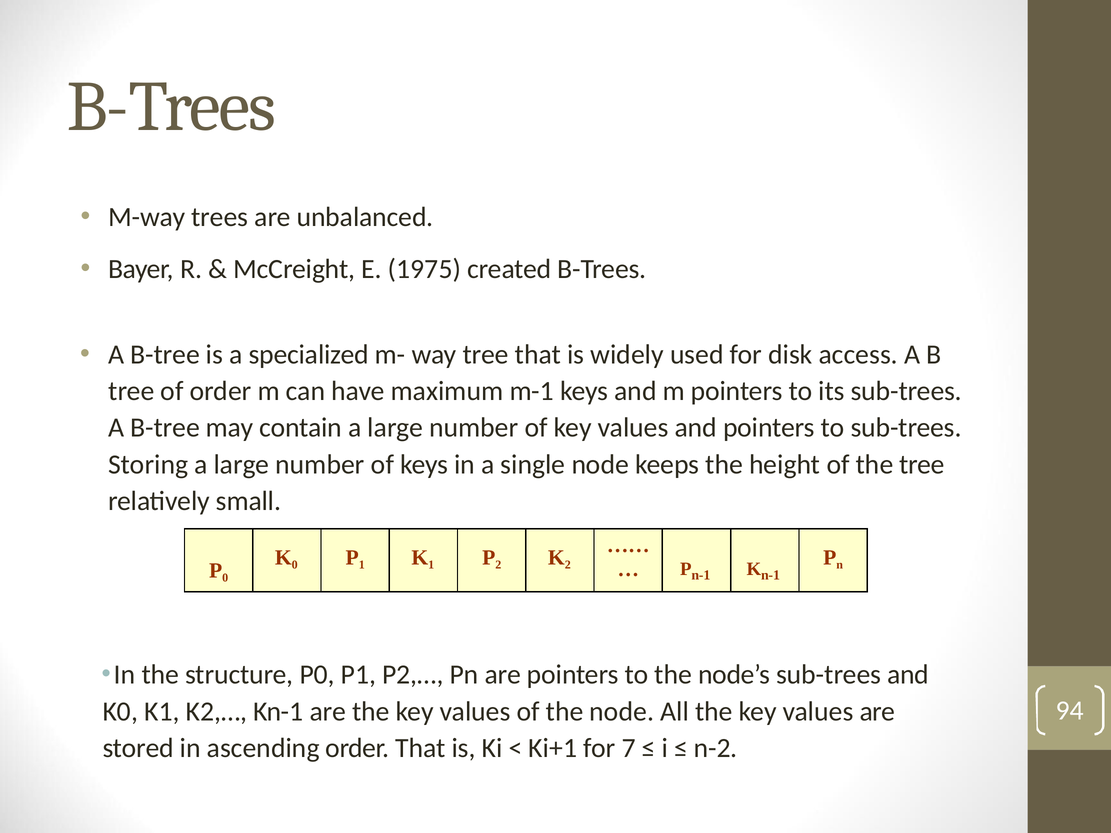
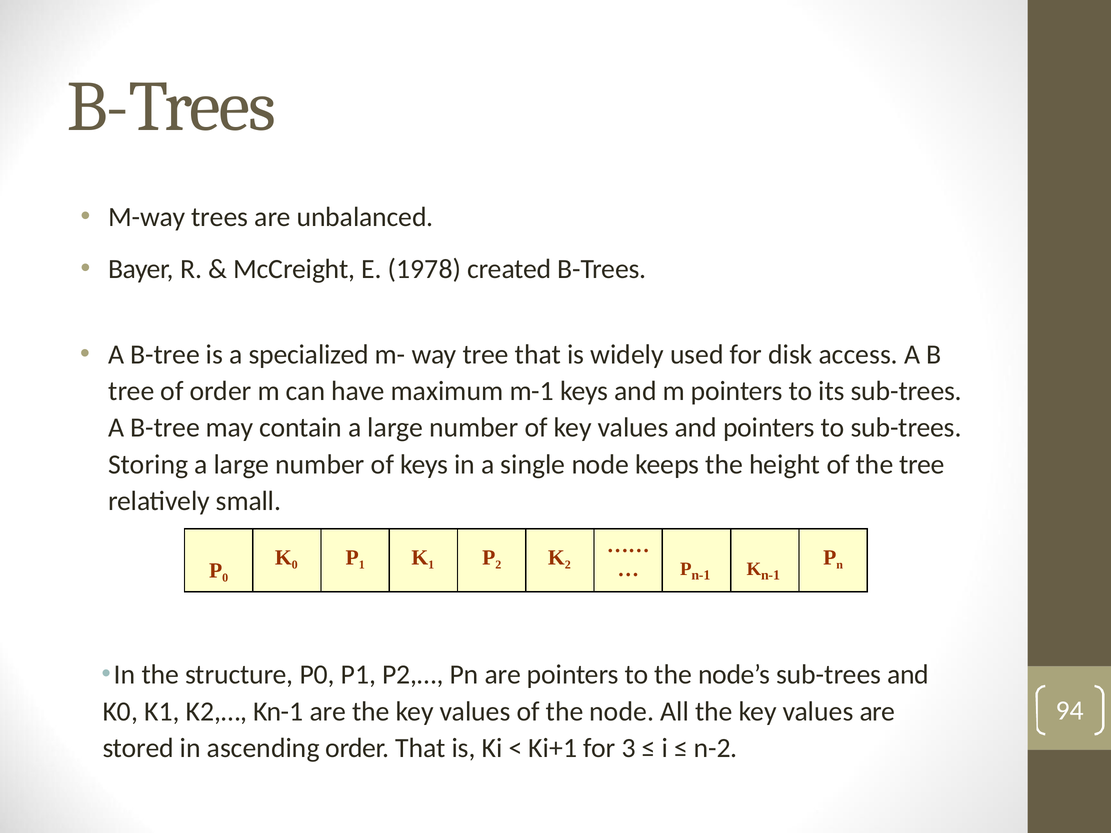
1975: 1975 -> 1978 (424, 269)
7: 7 -> 3 (629, 748)
